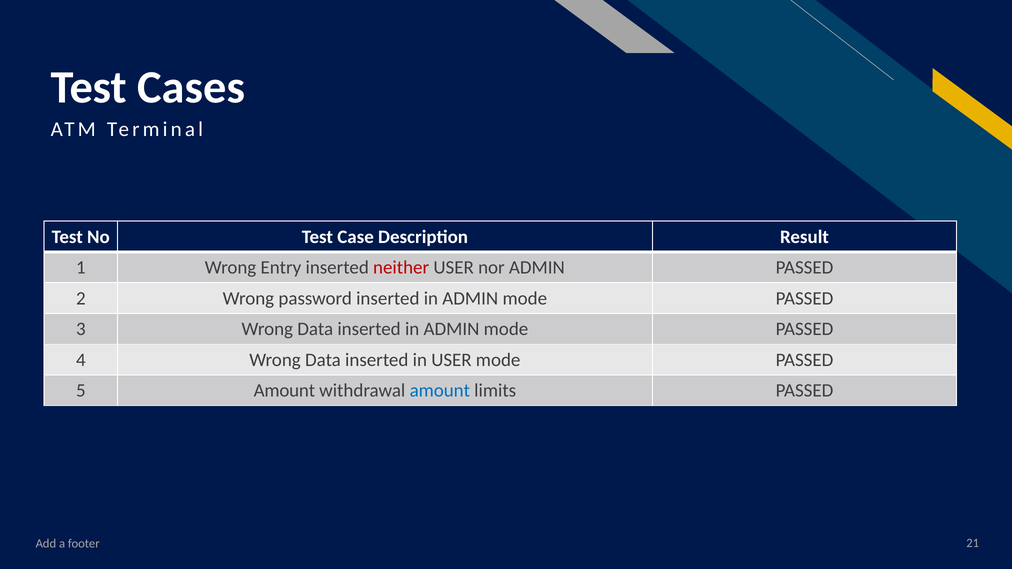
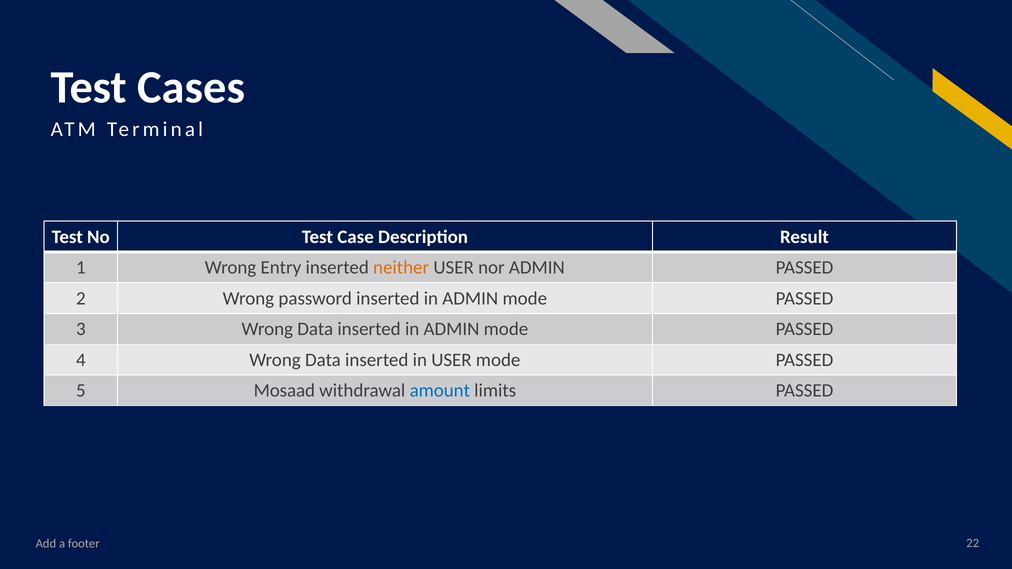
neither colour: red -> orange (401, 268)
5 Amount: Amount -> Mosaad (284, 391)
21: 21 -> 22 (973, 543)
